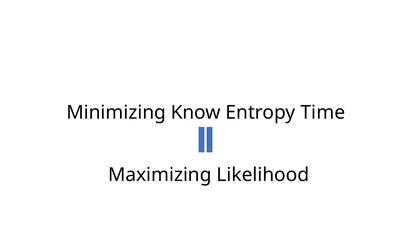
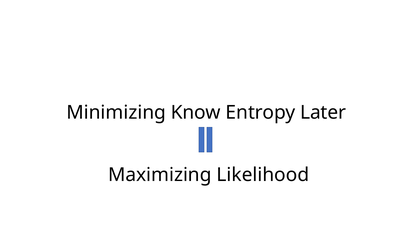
Time: Time -> Later (323, 113)
